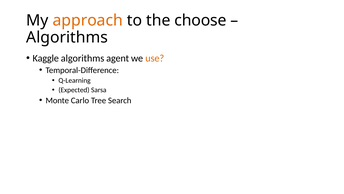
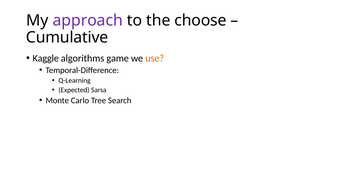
approach colour: orange -> purple (88, 20)
Algorithms: Algorithms -> Cumulative (67, 37)
agent: agent -> game (118, 58)
